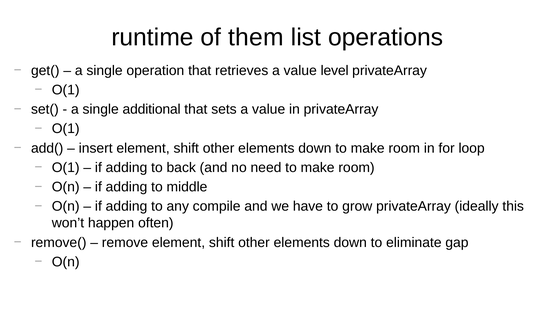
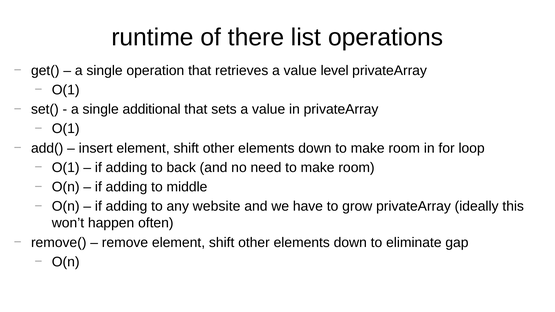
them: them -> there (256, 37)
compile: compile -> website (217, 207)
